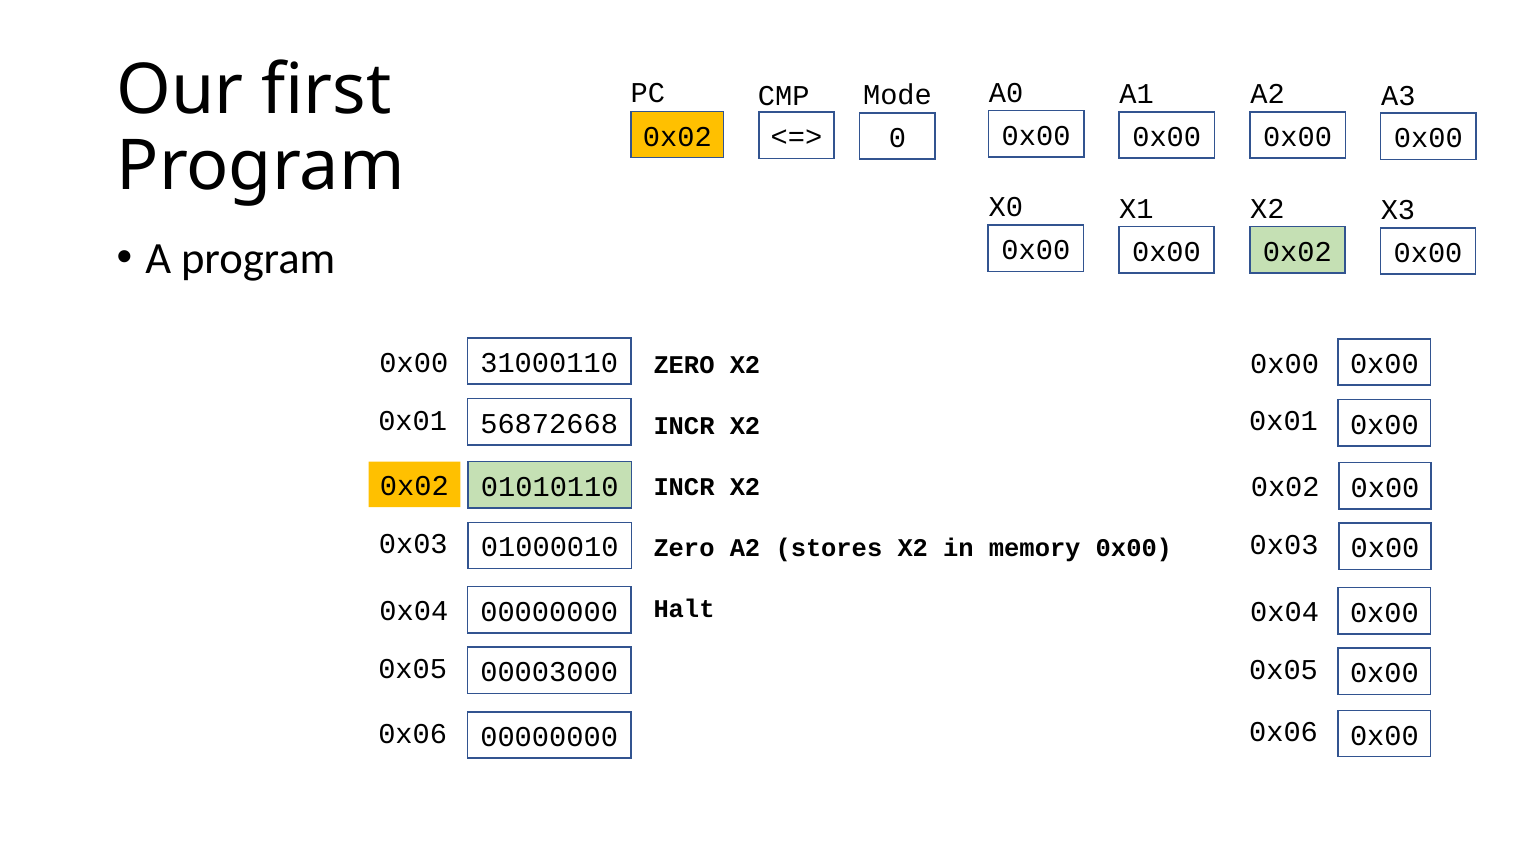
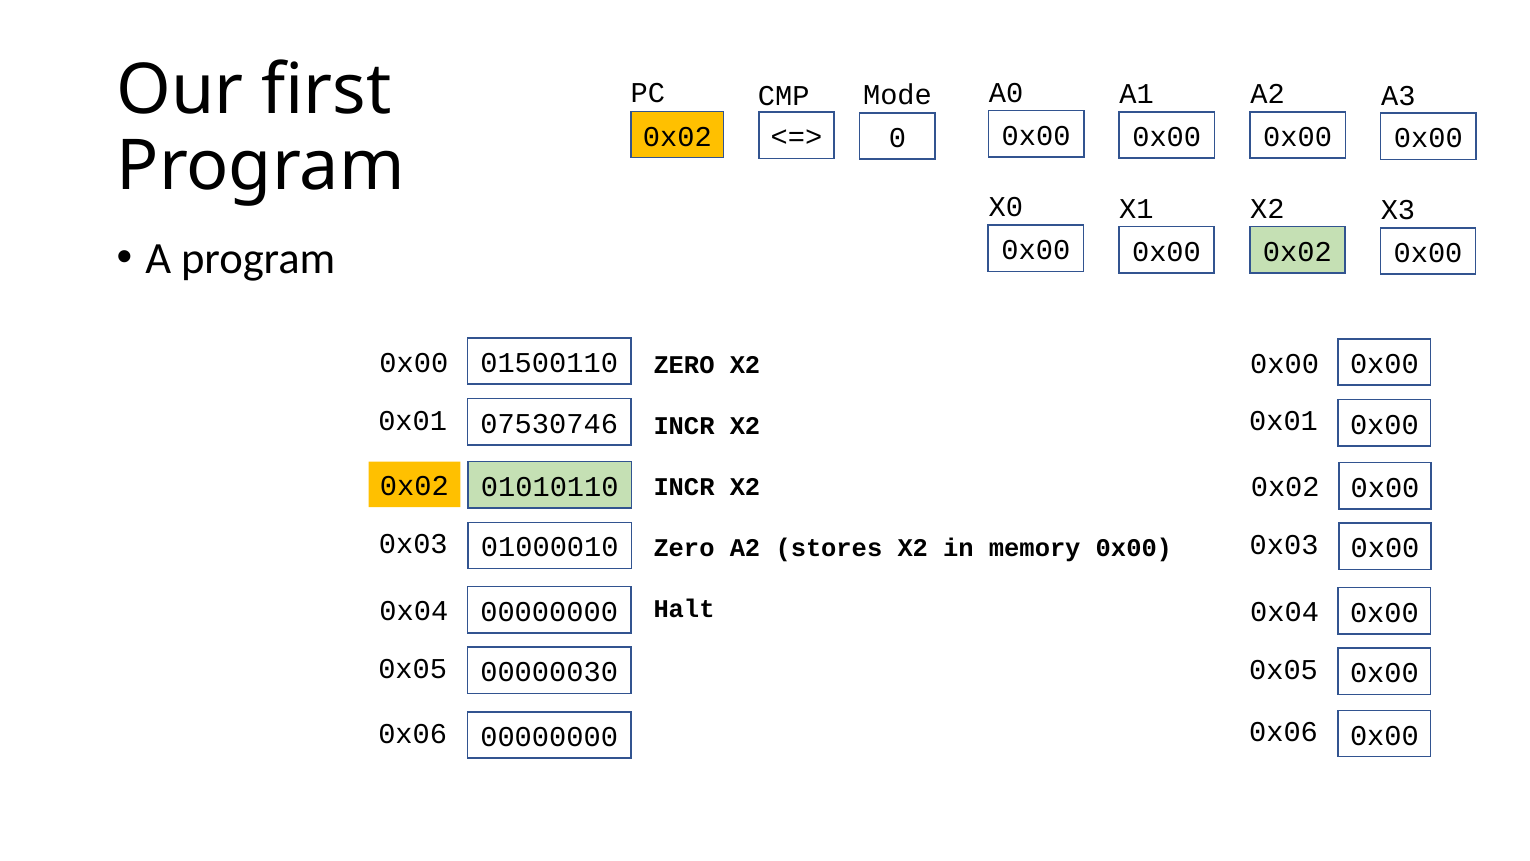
31000110: 31000110 -> 01500110 (549, 363)
56872668: 56872668 -> 07530746 (549, 424)
00003000: 00003000 -> 00000030 (549, 672)
